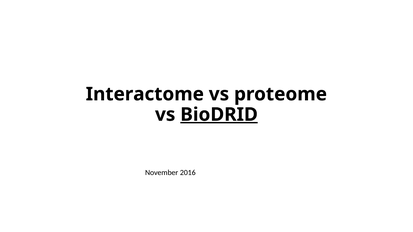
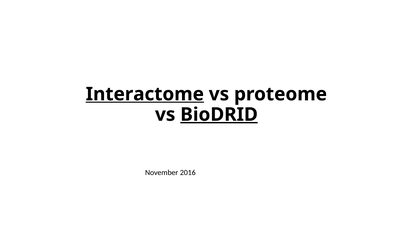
Interactome underline: none -> present (145, 94)
